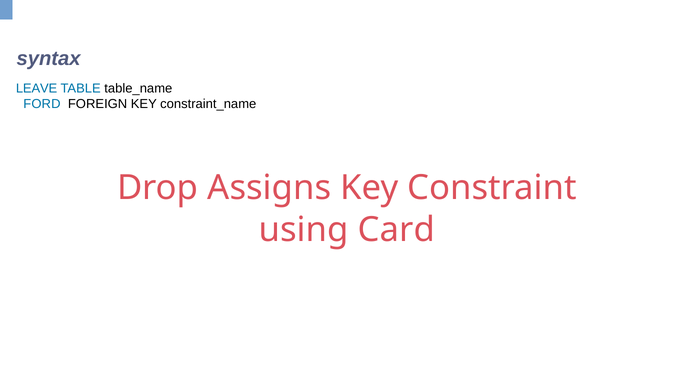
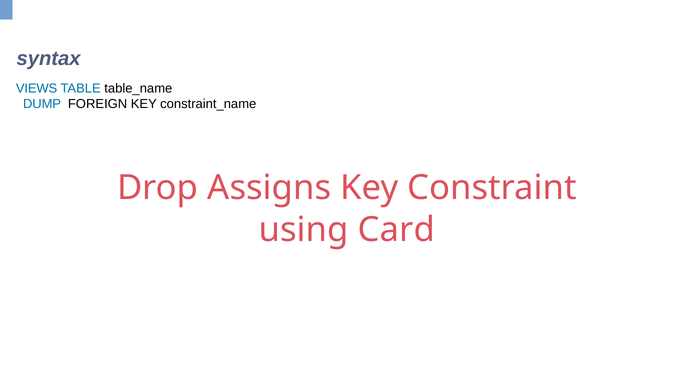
LEAVE: LEAVE -> VIEWS (37, 88)
FORD: FORD -> DUMP (42, 104)
